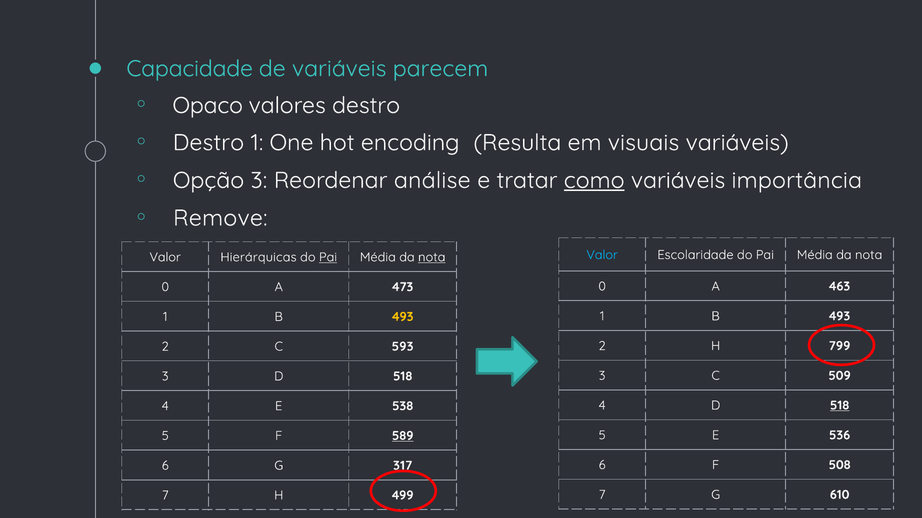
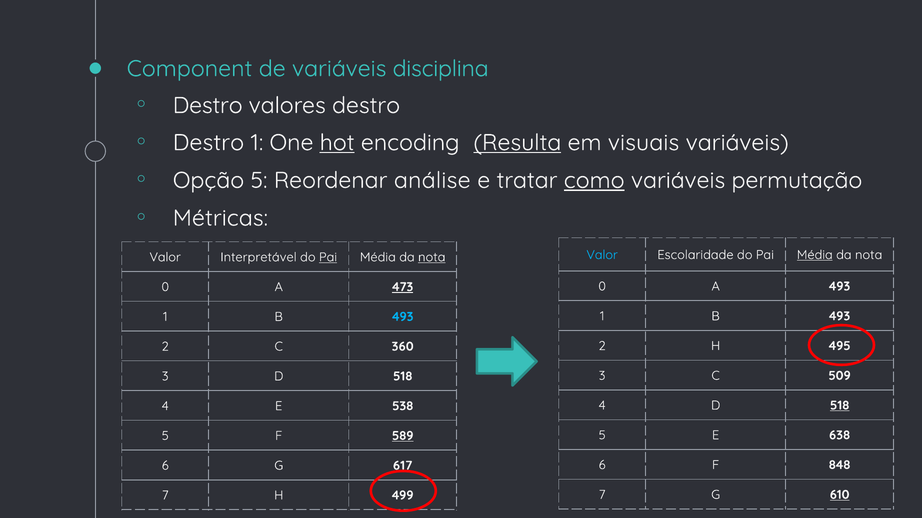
Capacidade: Capacidade -> Component (190, 69)
parecem: parecem -> disciplina (441, 69)
Opaco: Opaco -> Destro (208, 106)
hot underline: none -> present (337, 143)
Resulta underline: none -> present (517, 143)
Opção 3: 3 -> 5 (259, 181)
importância: importância -> permutação (797, 181)
Remove: Remove -> Métricas (220, 218)
Média underline: none -> present (815, 255)
Hierárquicas: Hierárquicas -> Interpretável (259, 257)
A 463: 463 -> 493 (840, 287)
473 underline: none -> present (403, 287)
493 colour: yellow -> light blue (403, 317)
799: 799 -> 495 (840, 346)
593: 593 -> 360 (403, 347)
536: 536 -> 638 (840, 436)
508: 508 -> 848 (840, 465)
317: 317 -> 617 (403, 466)
610 underline: none -> present (840, 495)
